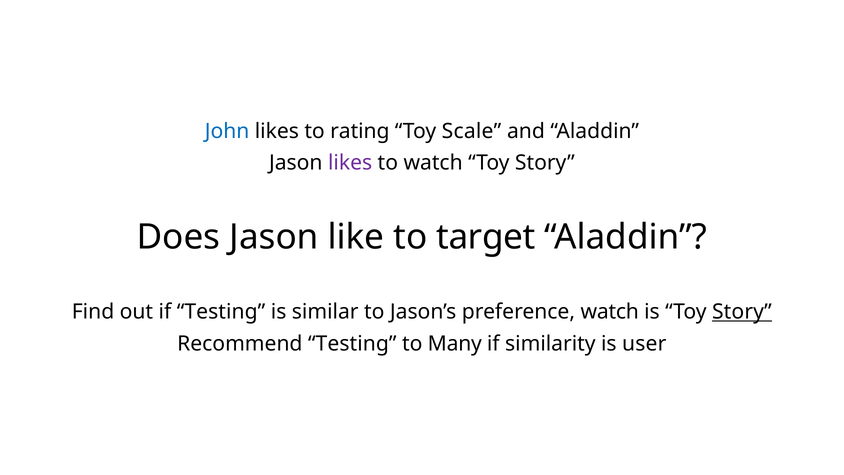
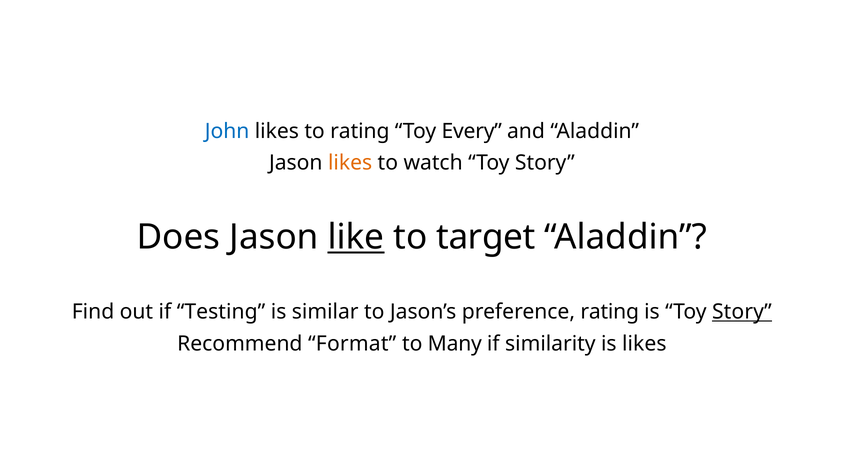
Scale: Scale -> Every (472, 131)
likes colour: purple -> orange (350, 163)
like underline: none -> present (356, 237)
preference watch: watch -> rating (610, 312)
Recommend Testing: Testing -> Format (352, 343)
is user: user -> likes (644, 343)
